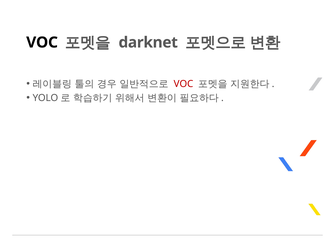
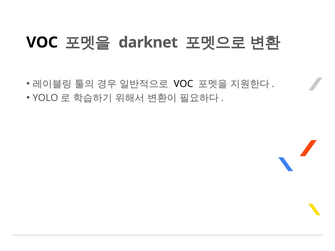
VOC colour: red -> black (183, 84)
